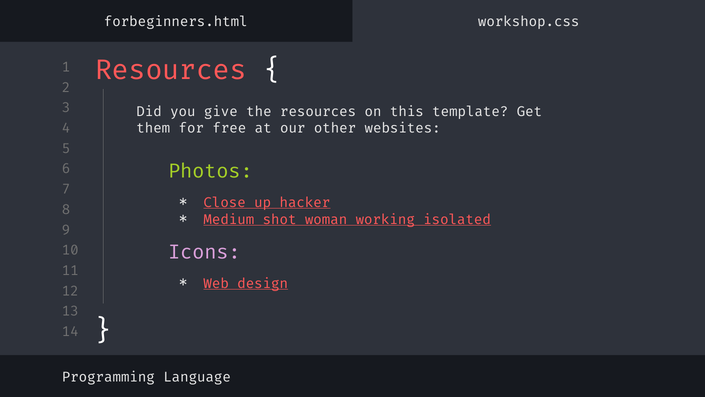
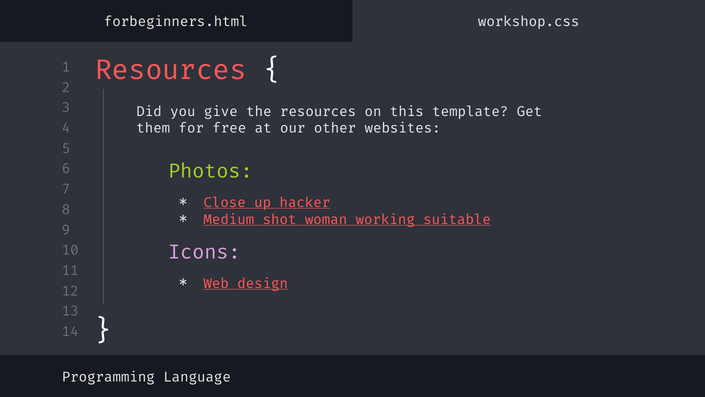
isolated: isolated -> suitable (457, 219)
